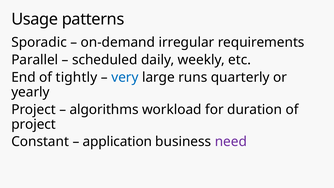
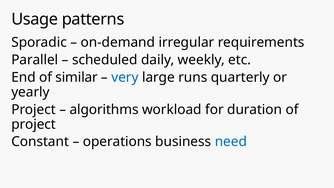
tightly: tightly -> similar (77, 77)
application: application -> operations (117, 142)
need colour: purple -> blue (231, 142)
